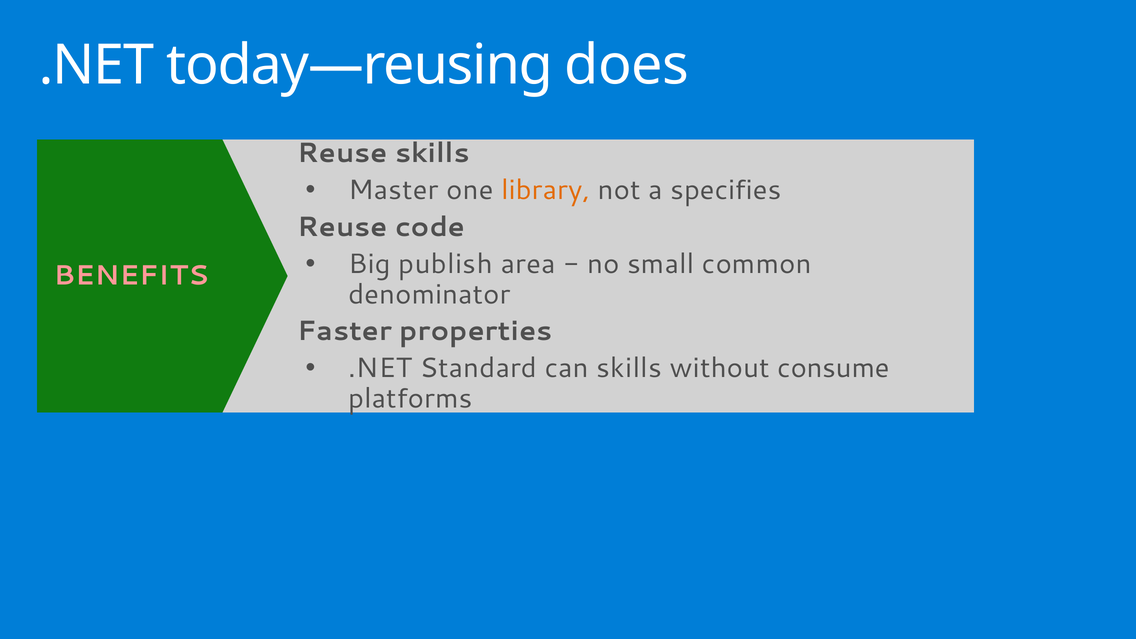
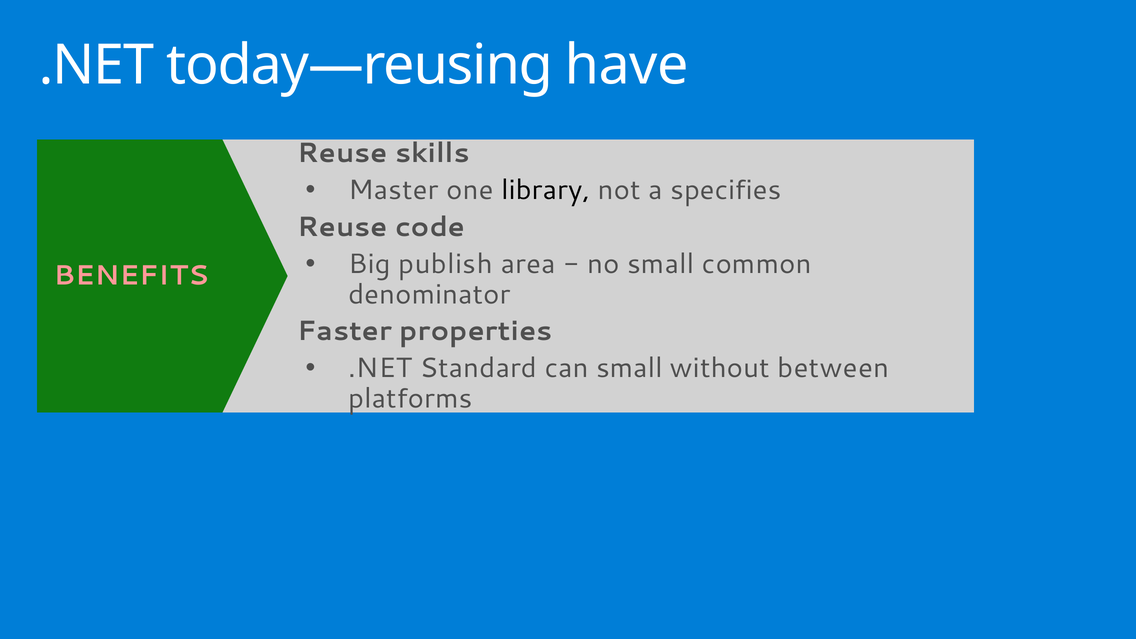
does: does -> have (627, 65)
library colour: orange -> black (546, 190)
skills: skills -> small (629, 368)
consume: consume -> between (833, 368)
